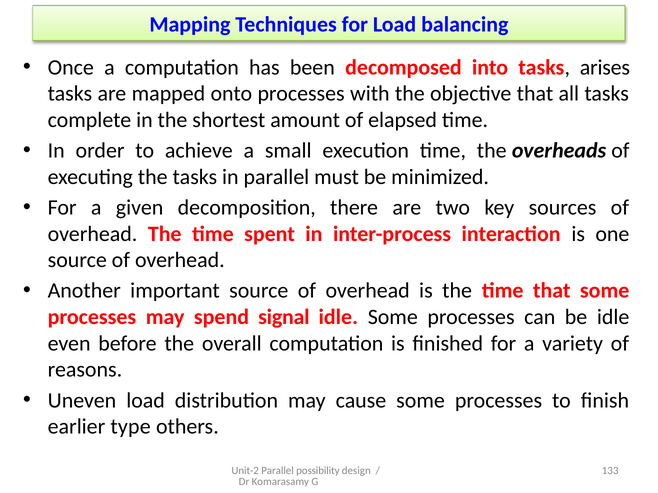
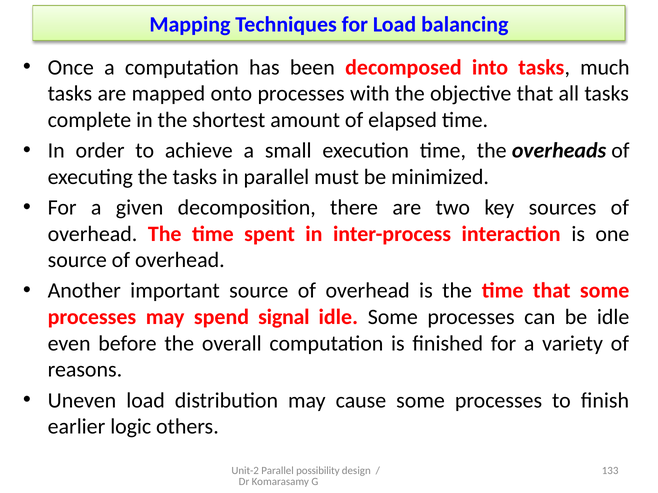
arises: arises -> much (605, 67)
type: type -> logic (131, 427)
